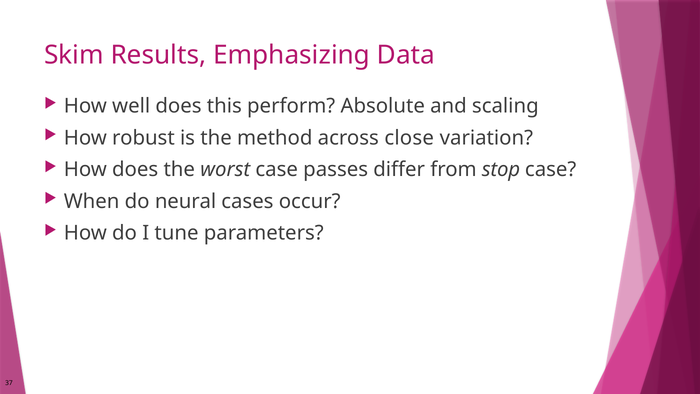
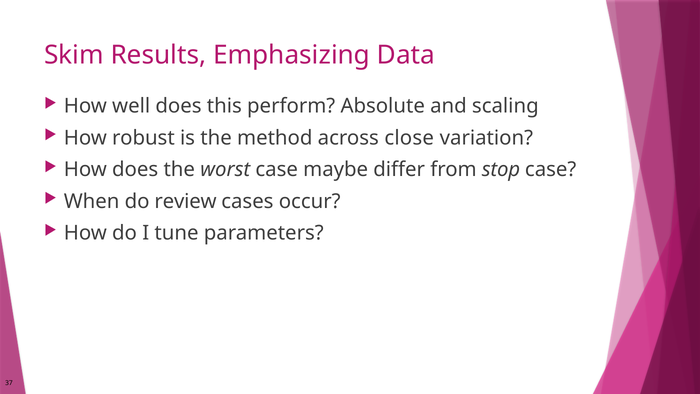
passes: passes -> maybe (336, 170)
neural: neural -> review (186, 201)
